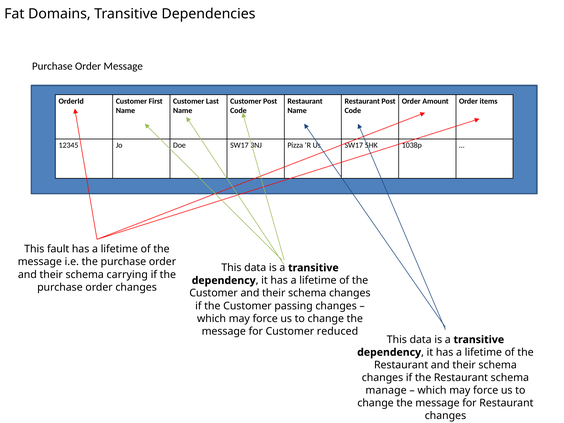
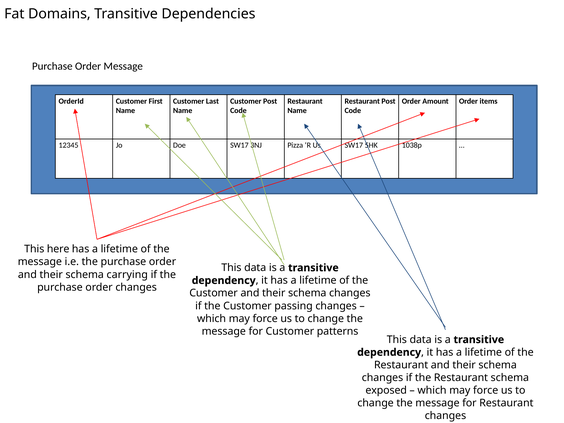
fault: fault -> here (58, 249)
reduced: reduced -> patterns (338, 331)
manage: manage -> exposed (386, 390)
